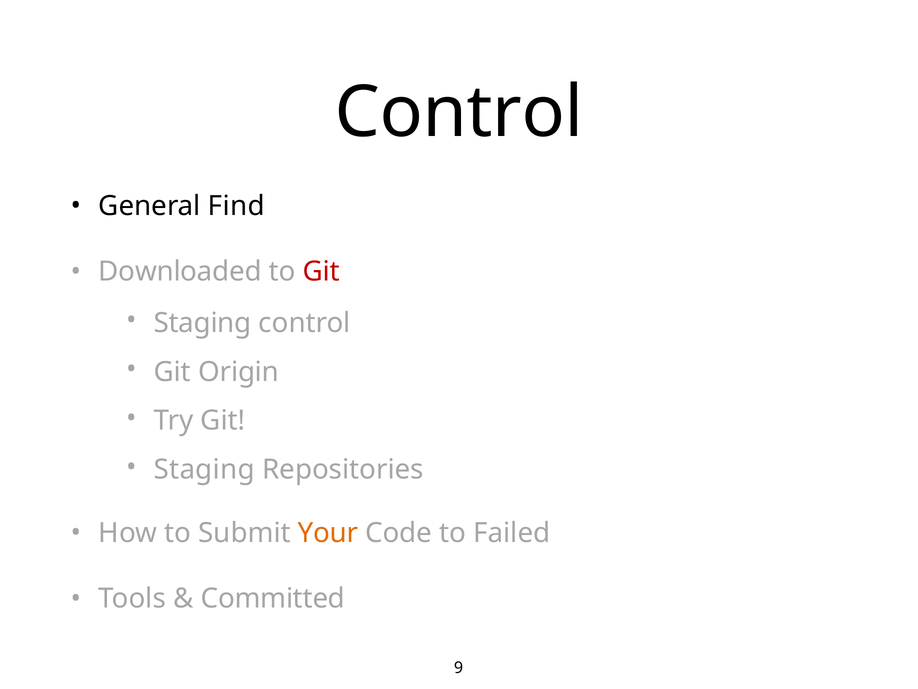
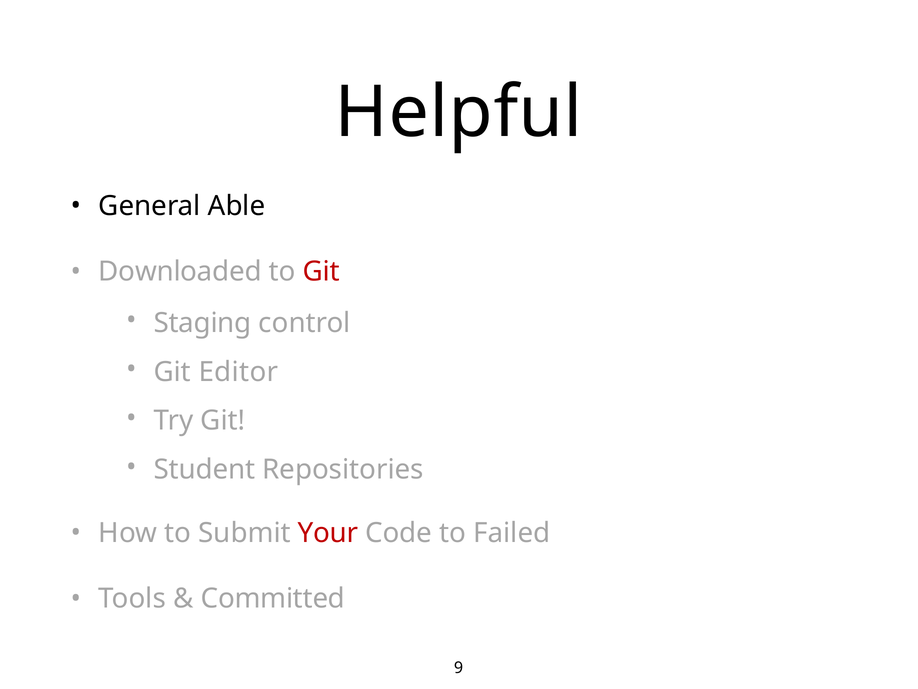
Control: Control -> Helpful (459, 113)
Find: Find -> Able (237, 206)
Origin: Origin -> Editor (238, 372)
Staging: Staging -> Student (204, 469)
Your colour: orange -> red (328, 533)
